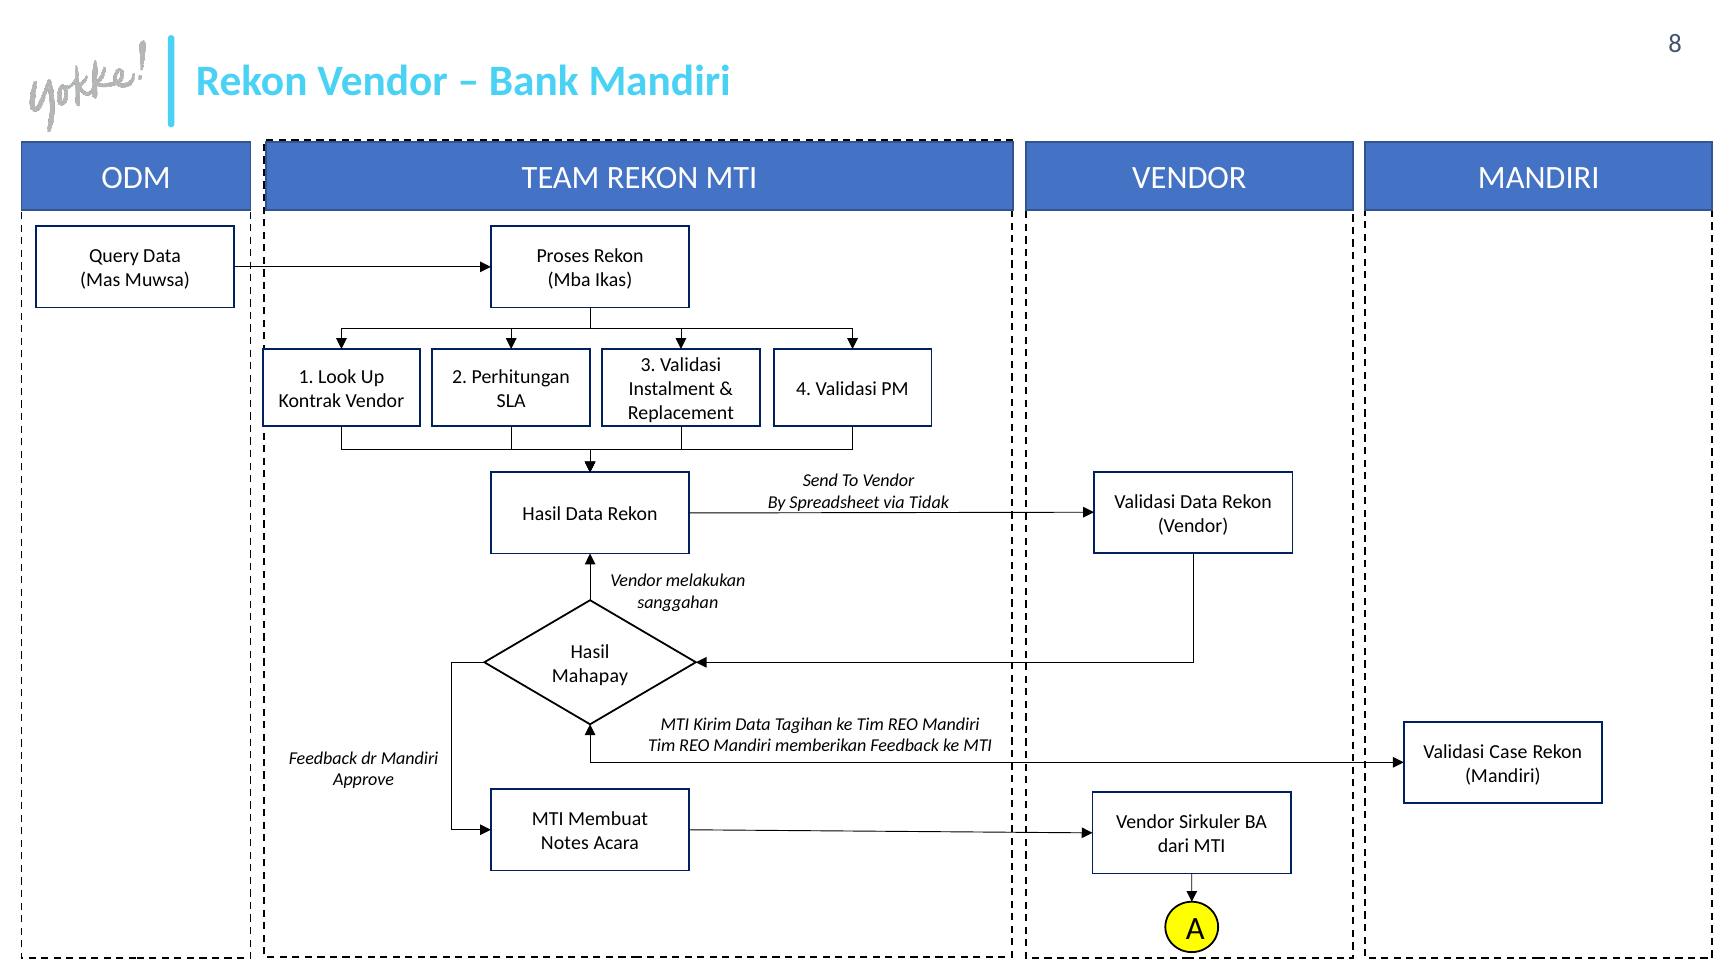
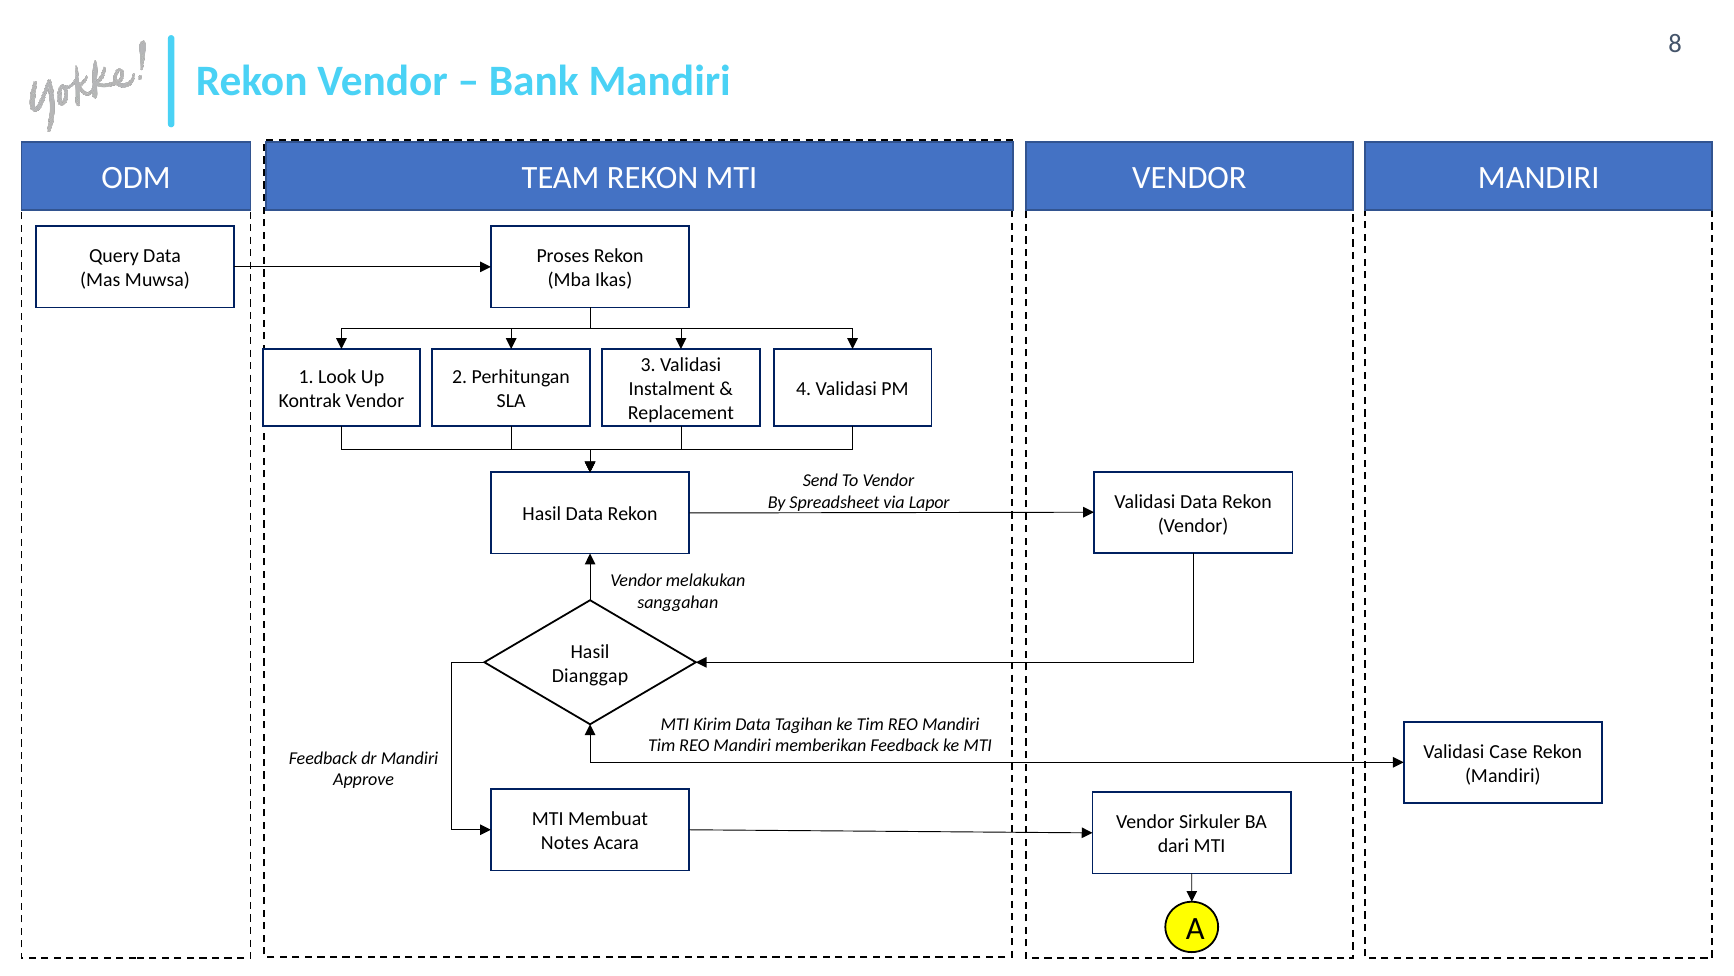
Tidak: Tidak -> Lapor (929, 502)
Mahapay: Mahapay -> Dianggap (590, 675)
